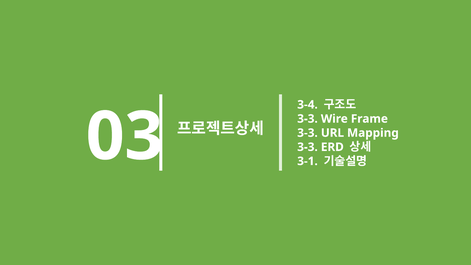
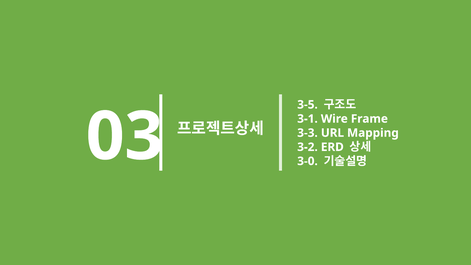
3-4: 3-4 -> 3-5 (308, 105)
3-3: 3-3 -> 3-1 (308, 119)
3-3: 3-3 -> 3-2 (308, 147)
3-1: 3-1 -> 3-0 (308, 161)
